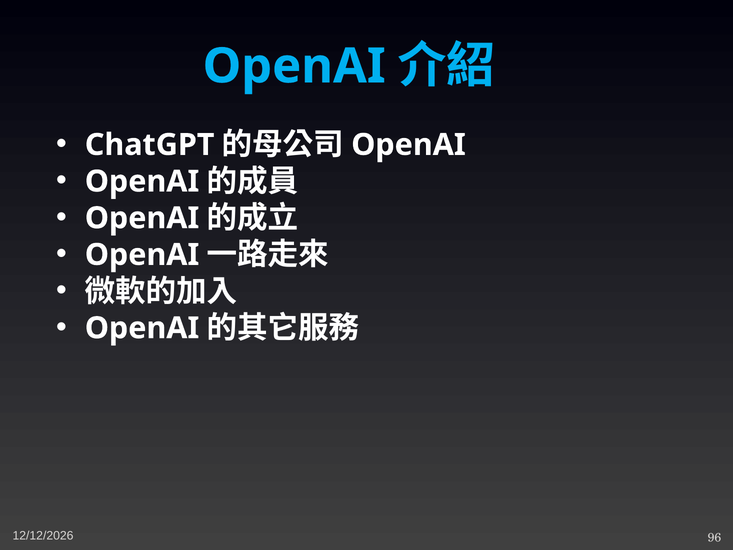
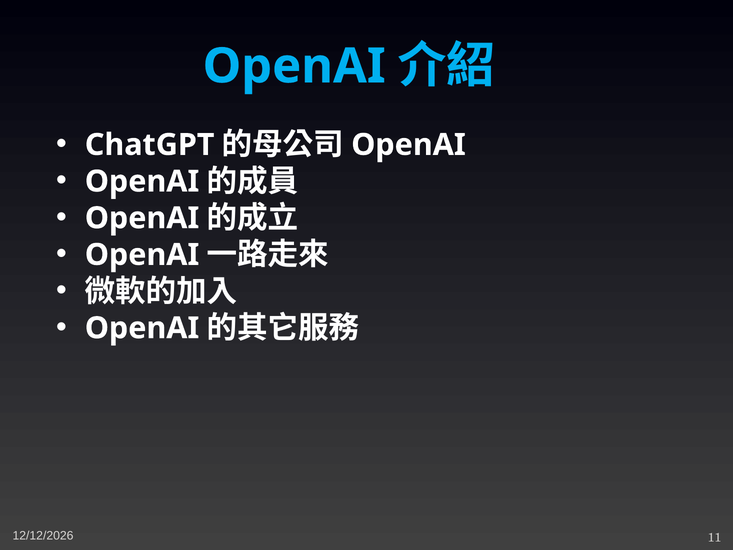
96: 96 -> 11 (714, 538)
